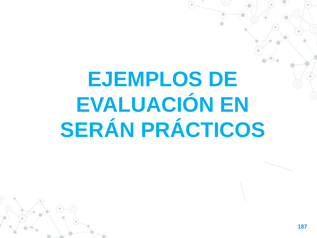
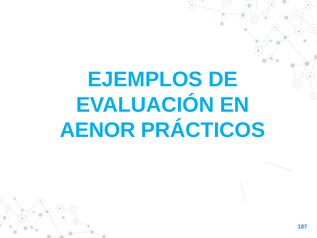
SERÁN: SERÁN -> AENOR (98, 130)
